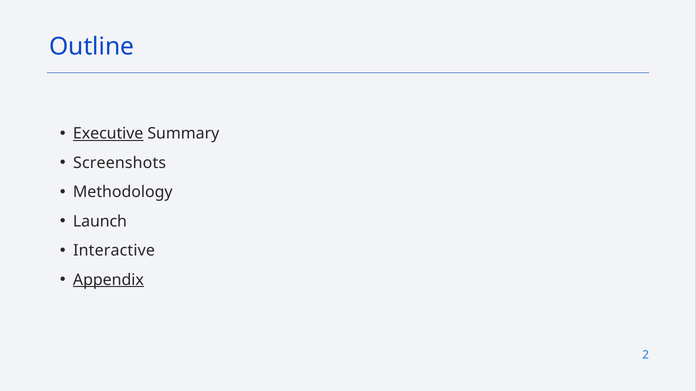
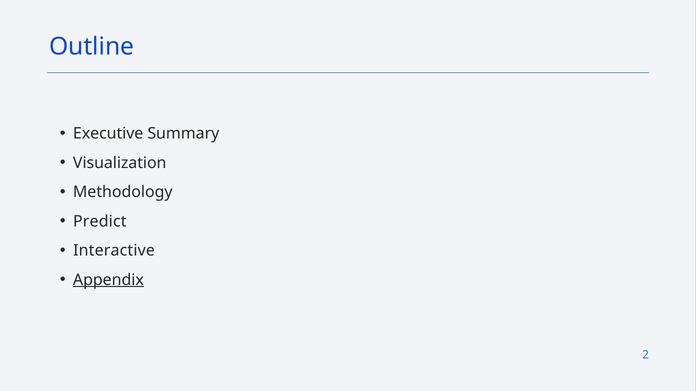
Executive underline: present -> none (108, 134)
Screenshots: Screenshots -> Visualization (120, 163)
Launch: Launch -> Predict (100, 222)
